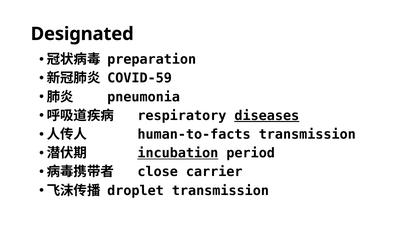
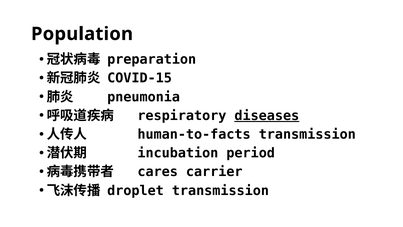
Designated: Designated -> Population (82, 34)
COVID-59: COVID-59 -> COVID-15 (140, 78)
incubation underline: present -> none (178, 153)
close: close -> cares (158, 172)
